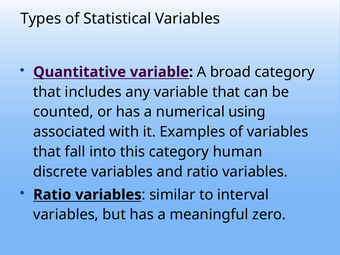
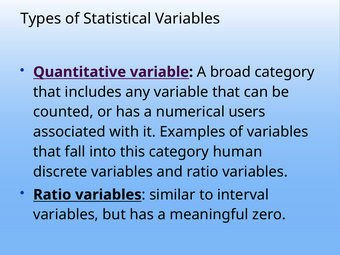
using: using -> users (247, 112)
